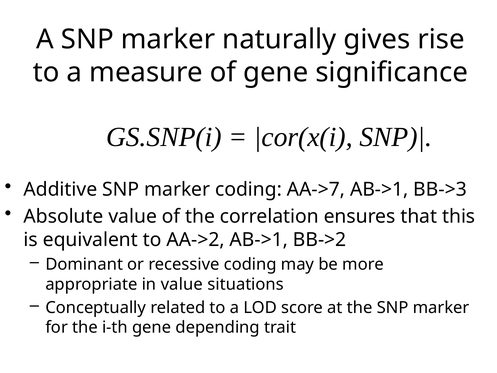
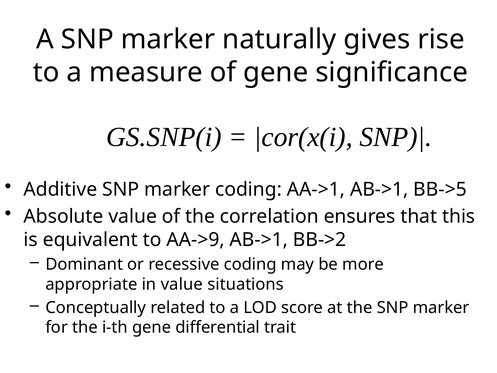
AA->7: AA->7 -> AA->1 (316, 189)
BB->3: BB->3 -> BB->5 (440, 189)
AA->2: AA->2 -> AA->9 (196, 240)
depending: depending -> differential (218, 327)
